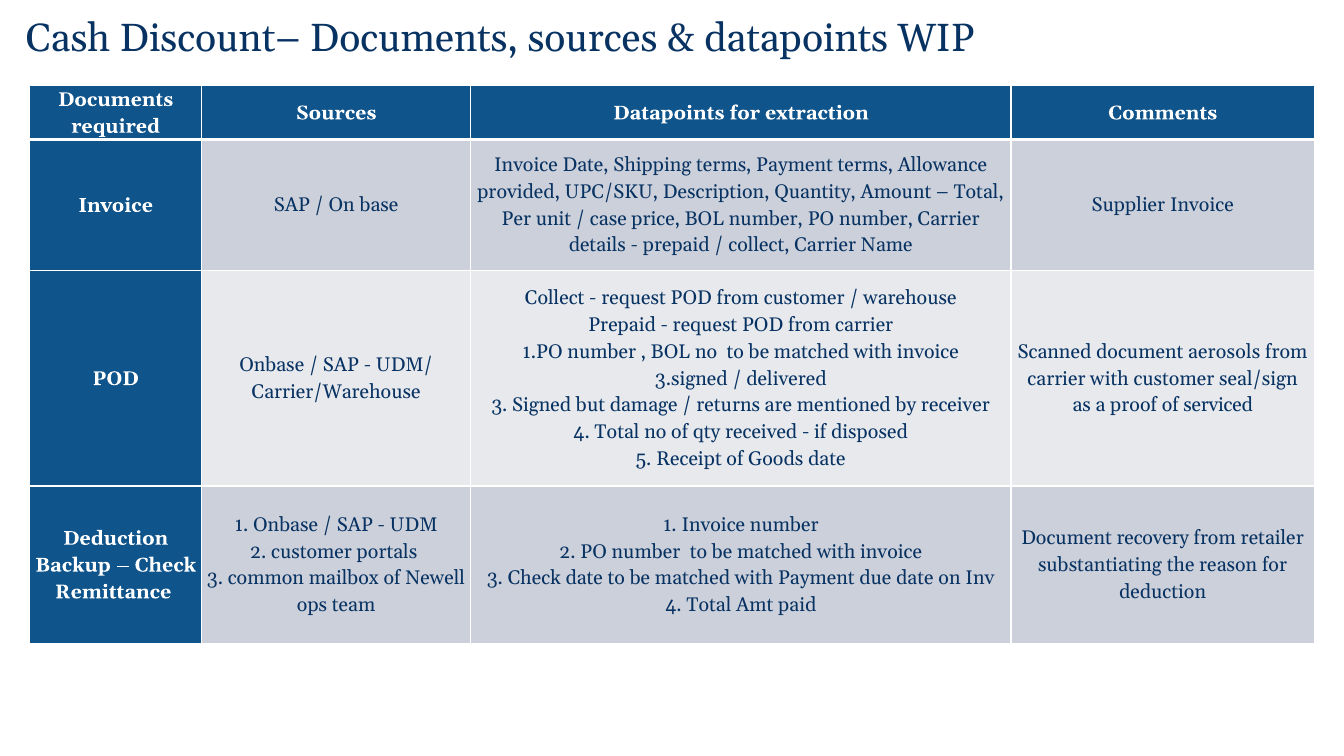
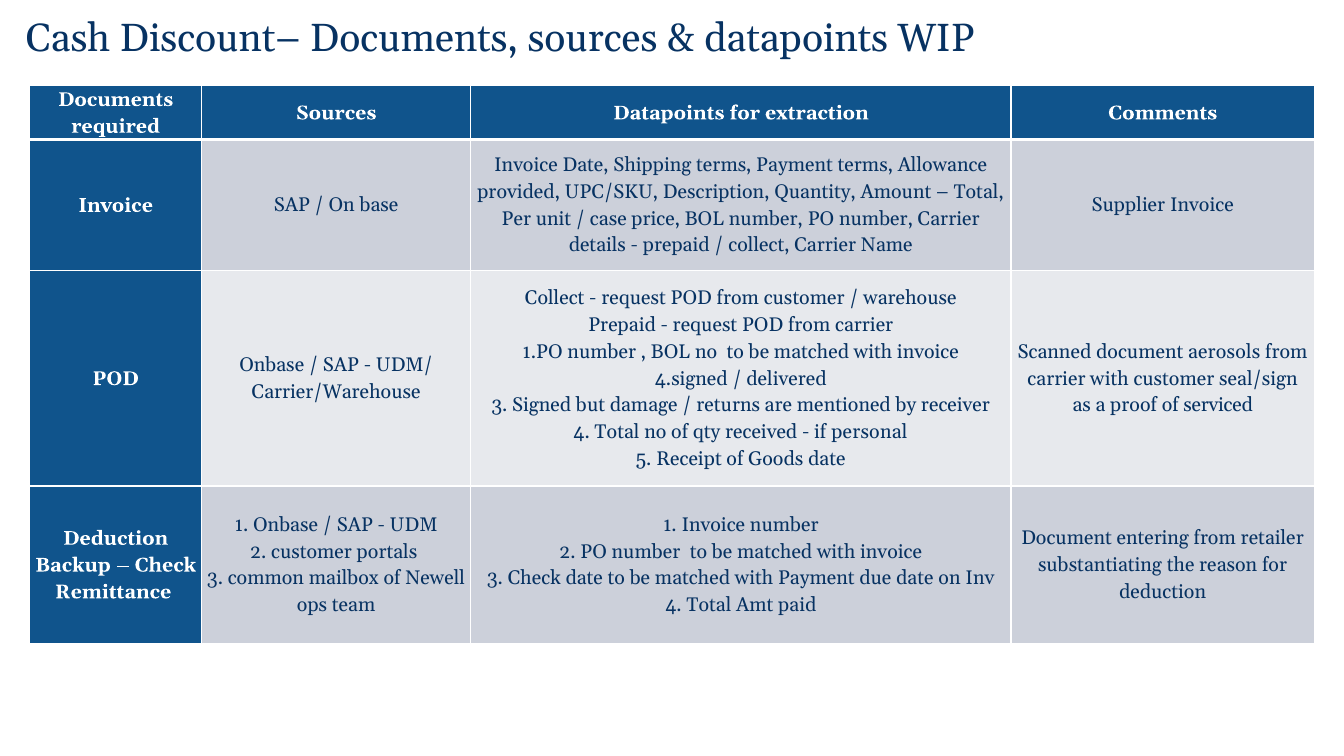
3.signed: 3.signed -> 4.signed (691, 379)
disposed: disposed -> personal (869, 432)
recovery: recovery -> entering (1153, 538)
